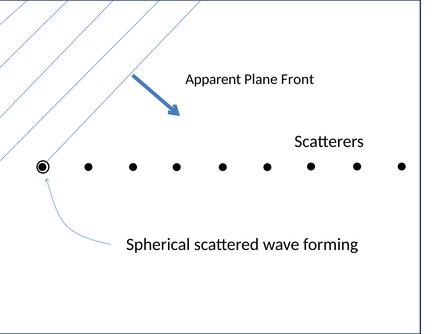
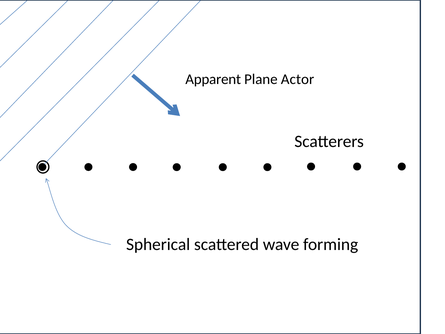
Front: Front -> Actor (298, 79)
